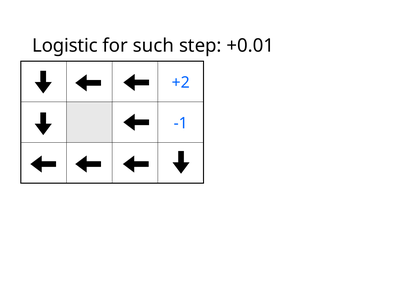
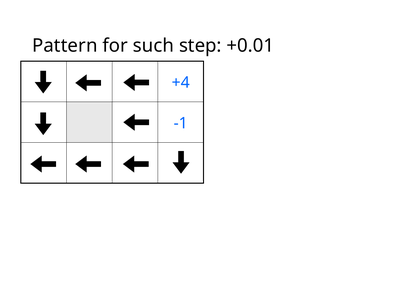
Logistic: Logistic -> Pattern (65, 46)
+2: +2 -> +4 (181, 82)
